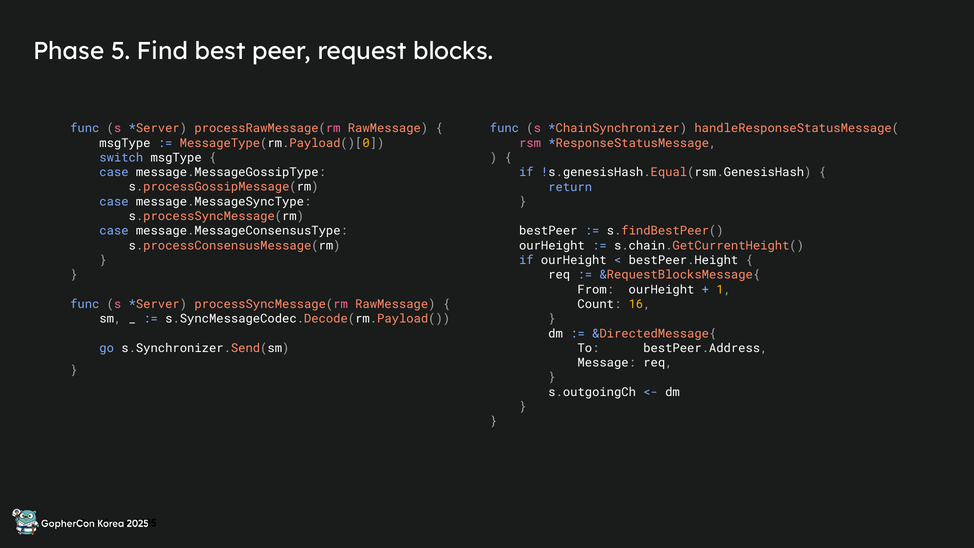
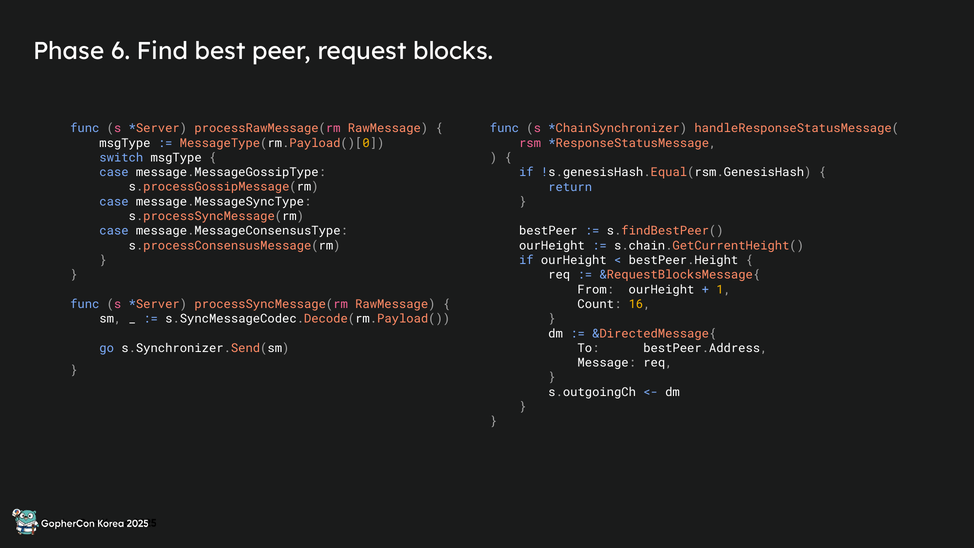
5: 5 -> 6 (121, 51)
